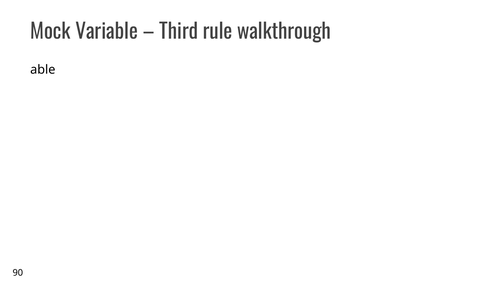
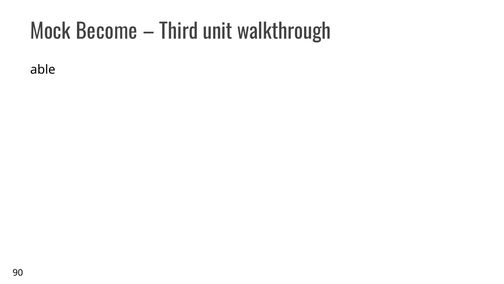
Variable: Variable -> Become (107, 32)
rule: rule -> unit (218, 32)
